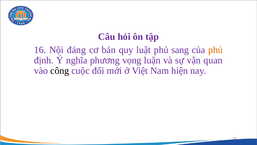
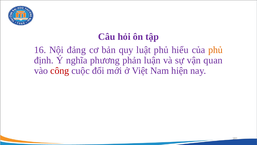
sang: sang -> hiểu (180, 50)
vọng: vọng -> phản (132, 60)
công colour: black -> red (60, 71)
